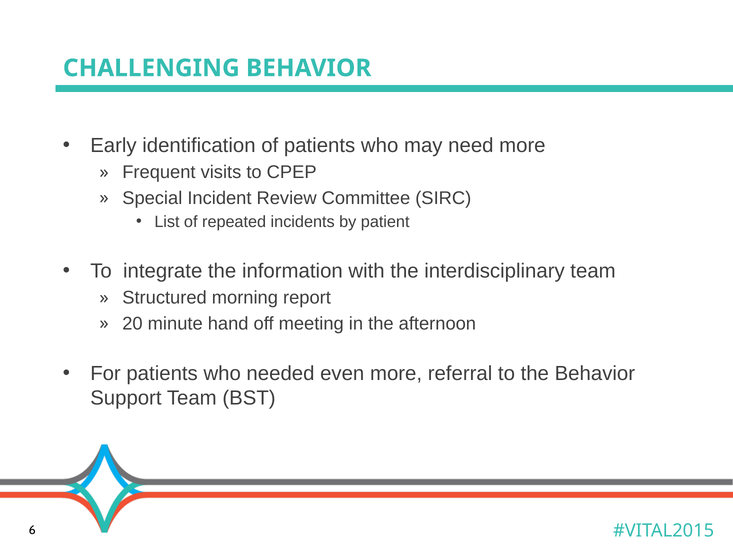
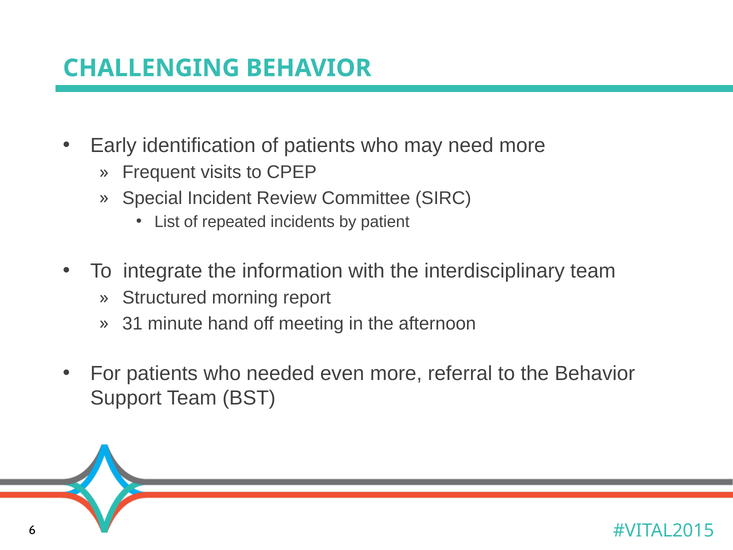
20: 20 -> 31 (133, 323)
